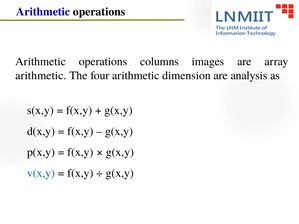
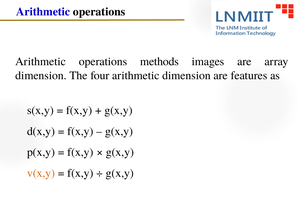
columns: columns -> methods (160, 62)
arithmetic: arithmetic -> dimension (41, 76)
analysis: analysis -> features (249, 76)
v(x,y colour: blue -> orange (41, 173)
